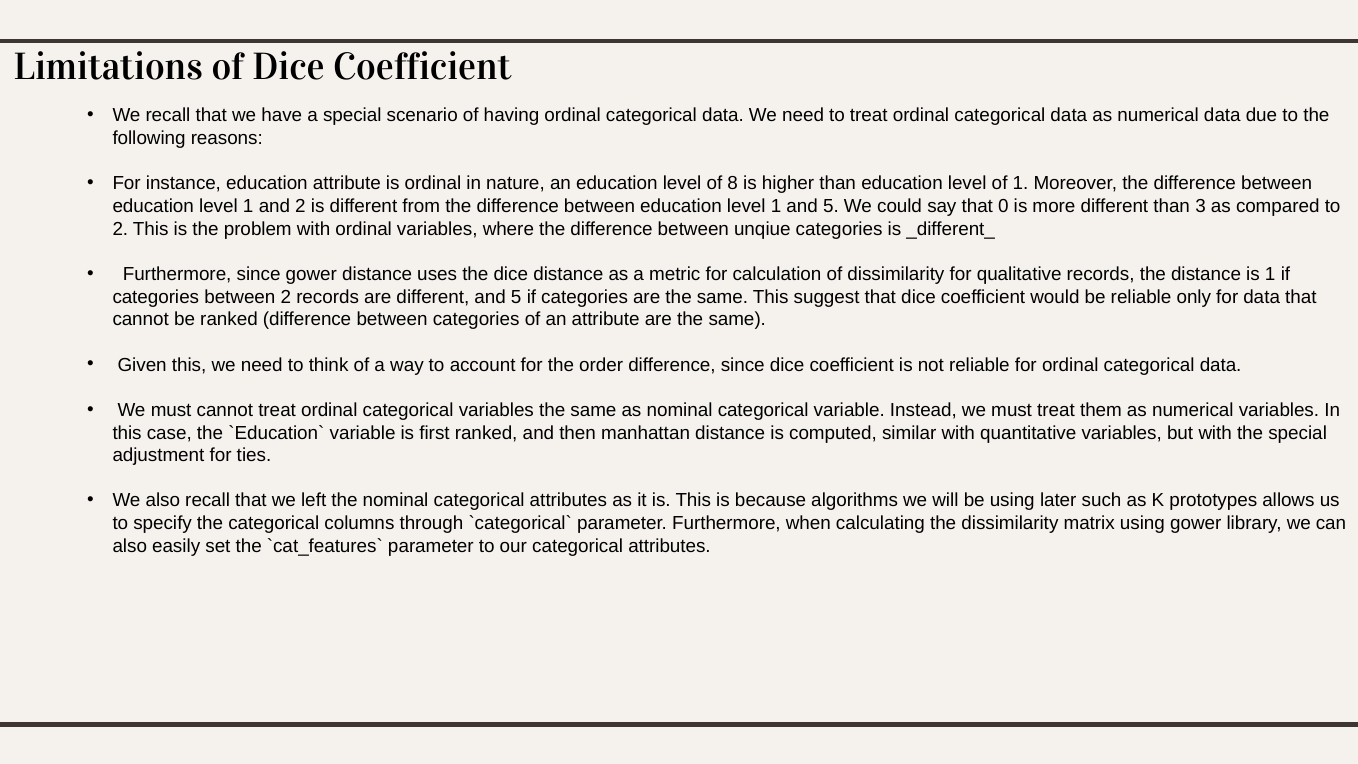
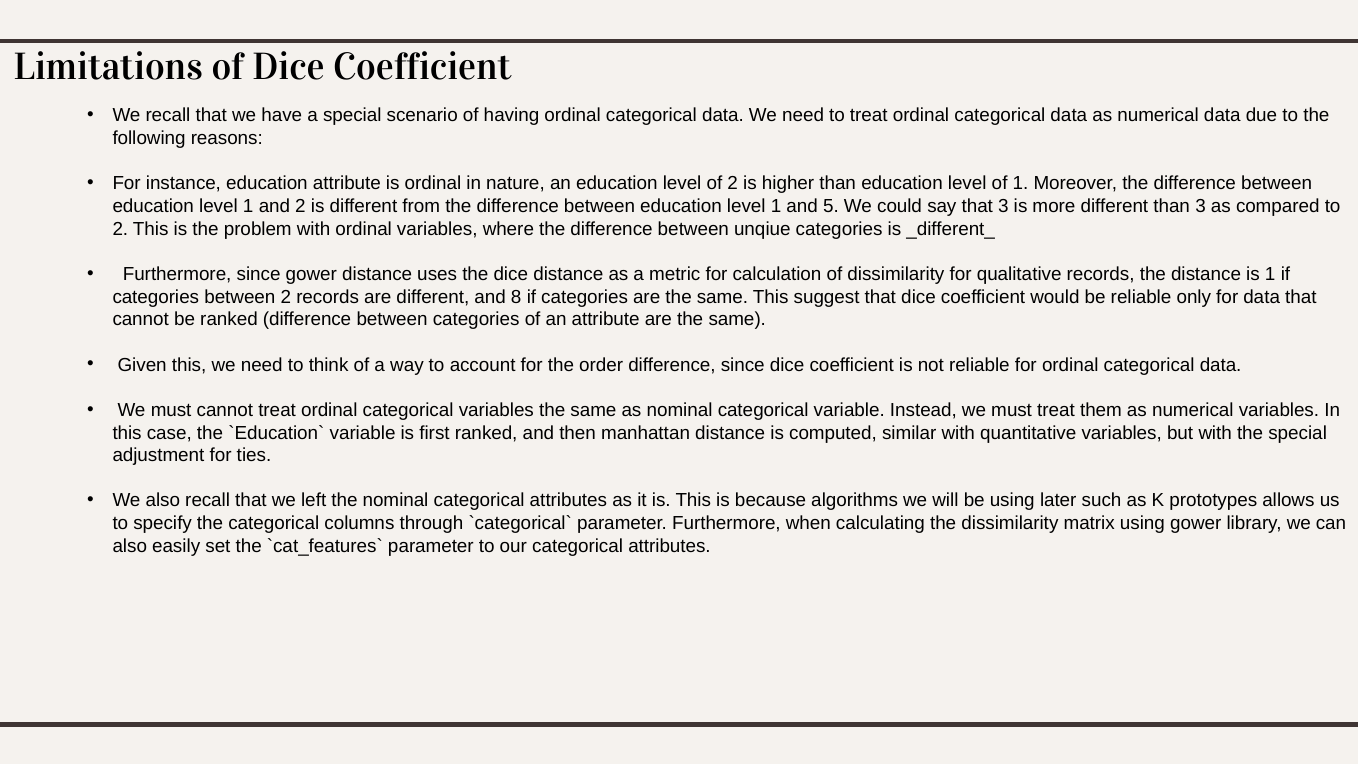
of 8: 8 -> 2 (733, 184)
that 0: 0 -> 3 (1003, 206)
different and 5: 5 -> 8 (516, 297)
